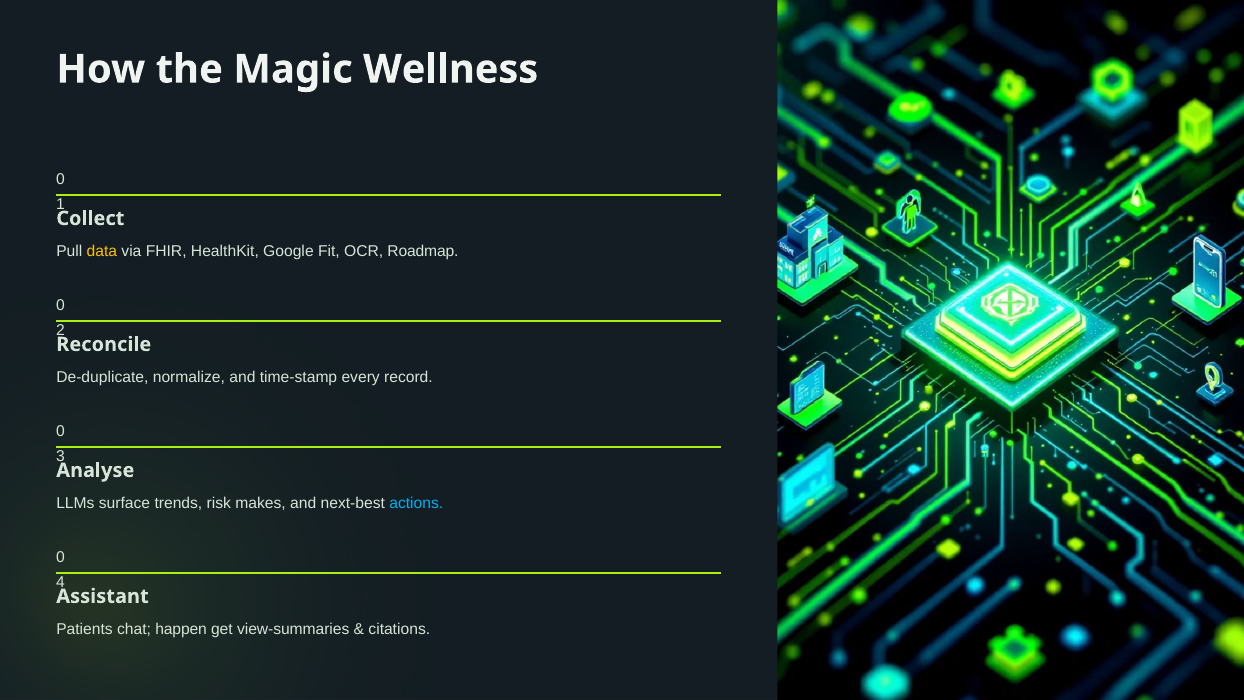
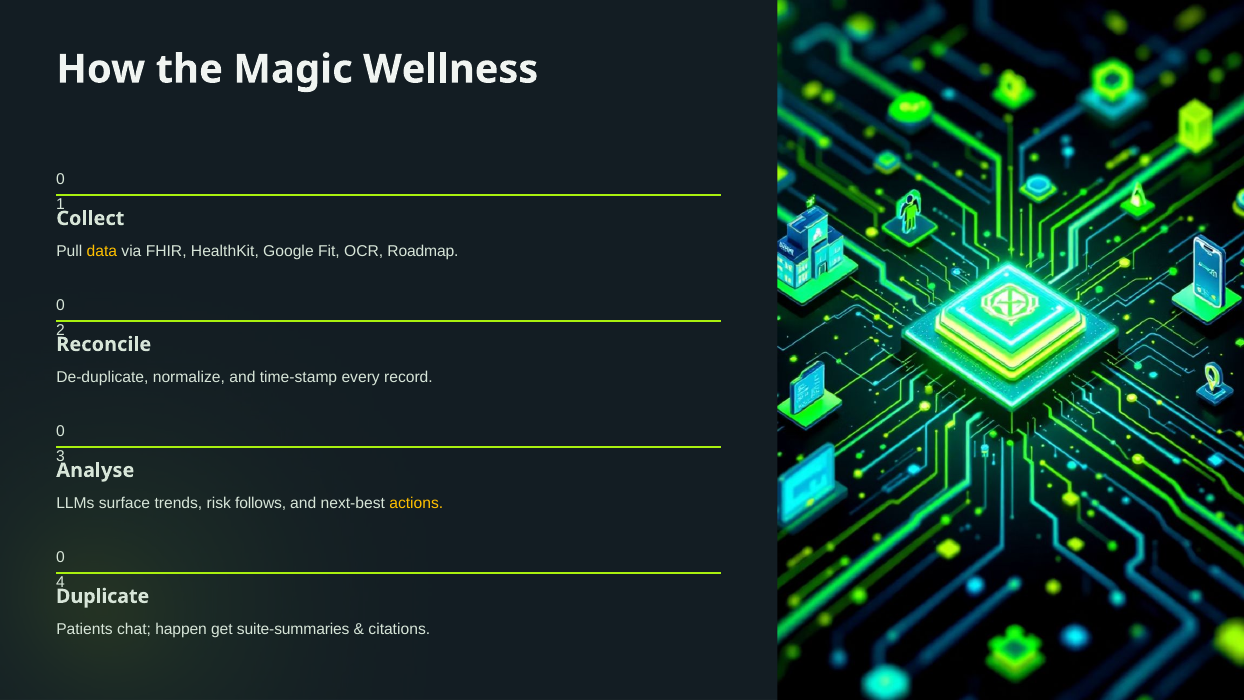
makes: makes -> follows (261, 503)
actions colour: light blue -> yellow (416, 503)
Assistant: Assistant -> Duplicate (103, 596)
view-summaries: view-summaries -> suite-summaries (293, 629)
